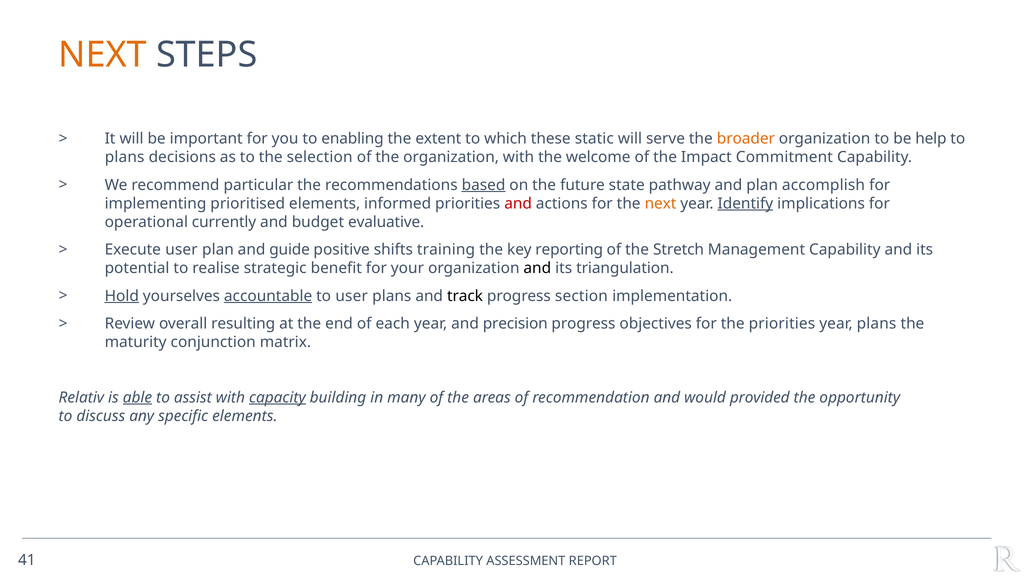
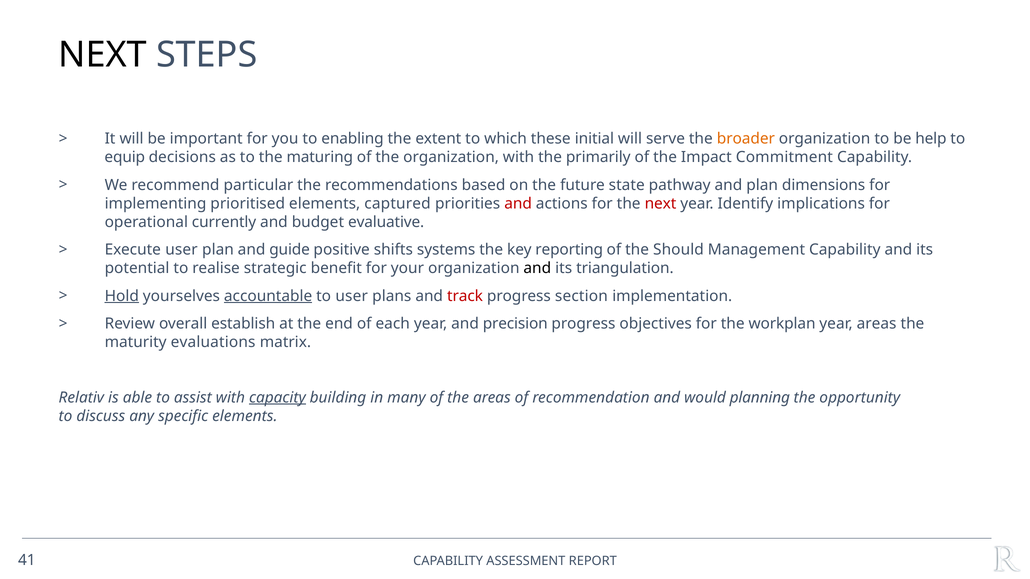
NEXT colour: orange -> black (103, 55)
static: static -> initial (594, 139)
plans: plans -> equip (125, 157)
selection: selection -> maturing (320, 157)
welcome: welcome -> primarily (598, 157)
based underline: present -> none (484, 185)
accomplish: accomplish -> dimensions (824, 185)
informed: informed -> captured (398, 204)
next colour: orange -> red (661, 204)
Identify underline: present -> none (745, 204)
training: training -> systems (446, 250)
Stretch: Stretch -> Should (678, 250)
track colour: black -> red (465, 296)
resulting: resulting -> establish (243, 324)
the priorities: priorities -> workplan (782, 324)
year plans: plans -> areas (877, 324)
conjunction: conjunction -> evaluations (213, 342)
able underline: present -> none (137, 398)
provided: provided -> planning (760, 398)
